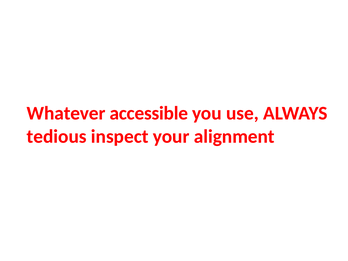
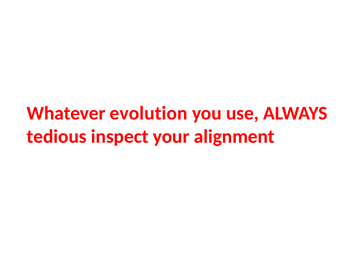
accessible: accessible -> evolution (149, 113)
